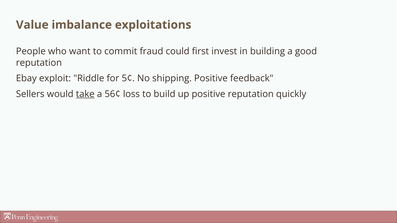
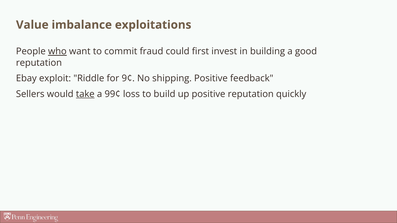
who underline: none -> present (57, 51)
5¢: 5¢ -> 9¢ (128, 78)
56¢: 56¢ -> 99¢ (113, 94)
